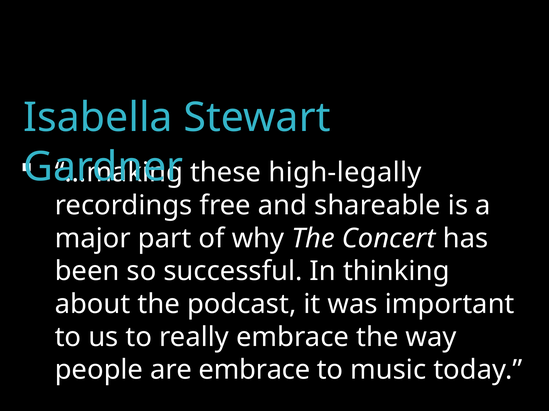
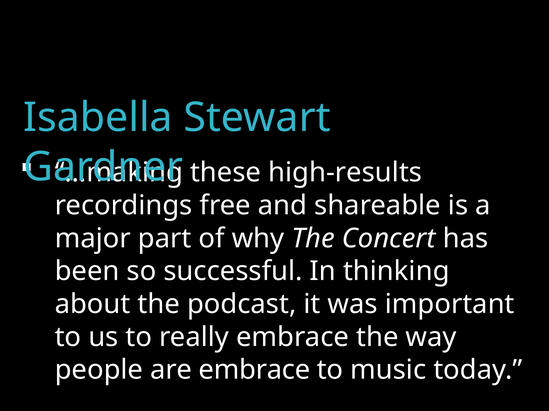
high-legally: high-legally -> high-results (345, 173)
